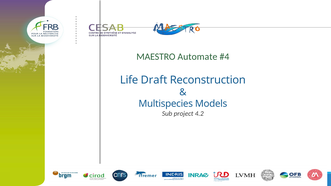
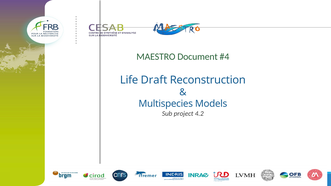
Automate: Automate -> Document (198, 57)
